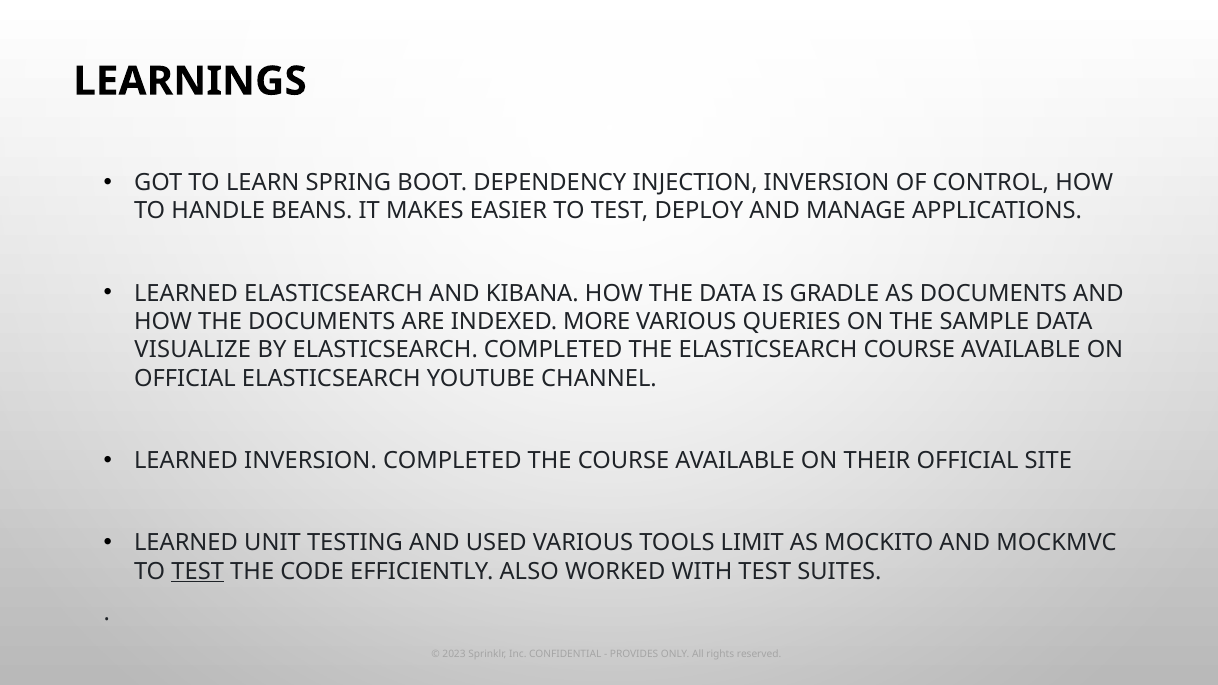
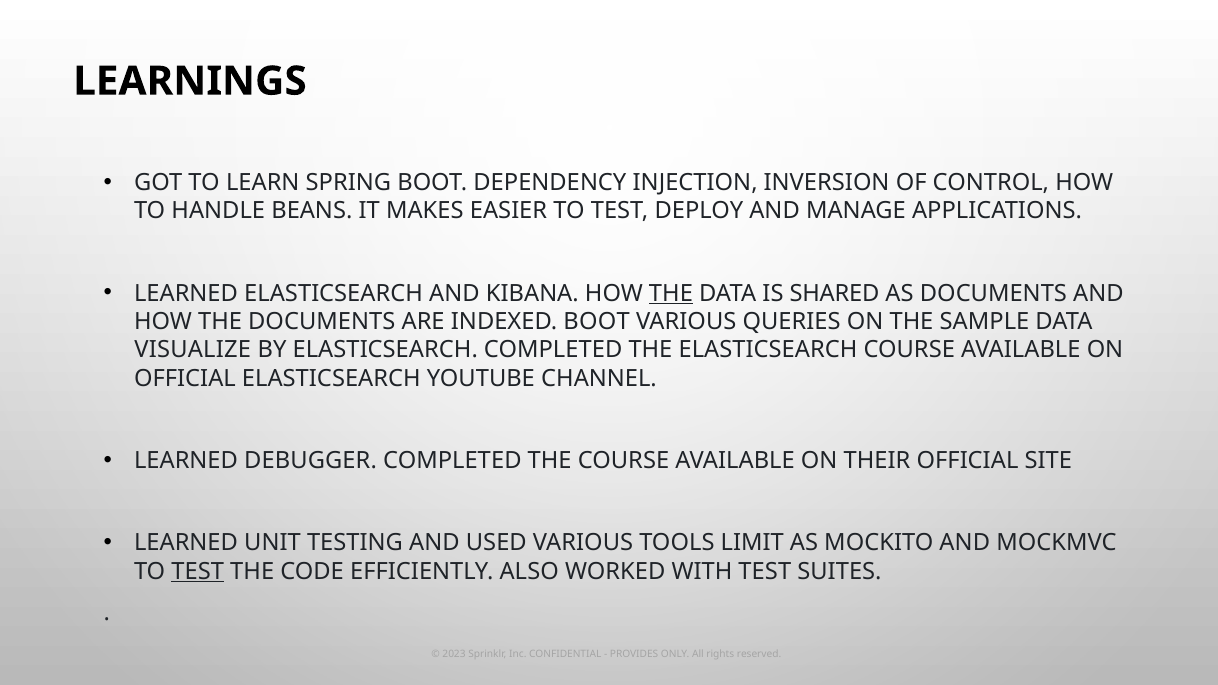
THE underline: none -> present (671, 293)
GRADLE: GRADLE -> SHARED (834, 293)
INDEXED MORE: MORE -> BOOT (597, 322)
LEARNED INVERSION: INVERSION -> DEBUGGER (311, 461)
